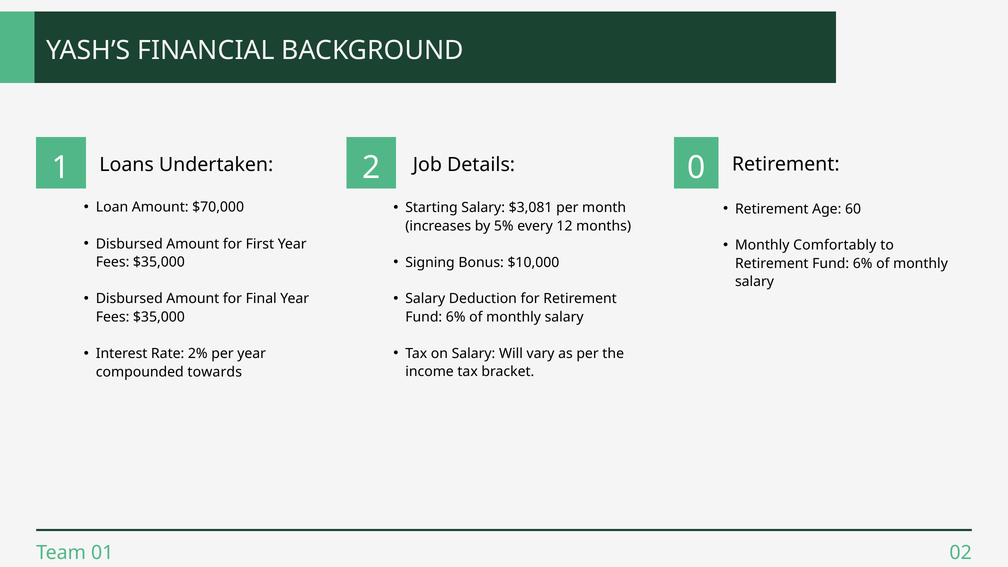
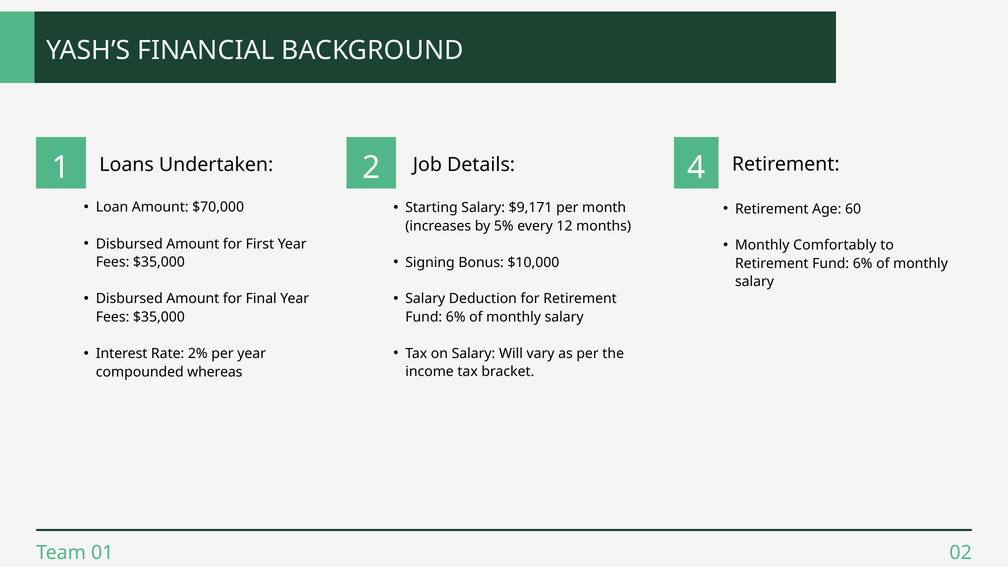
0: 0 -> 4 (696, 168)
$3,081: $3,081 -> $9,171 (531, 208)
towards: towards -> whereas (215, 372)
